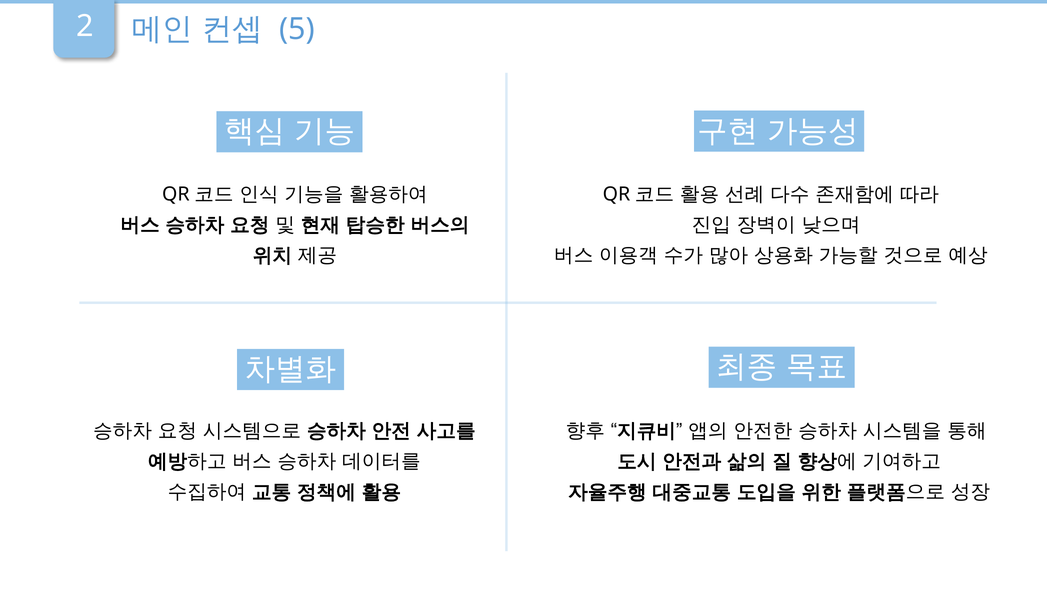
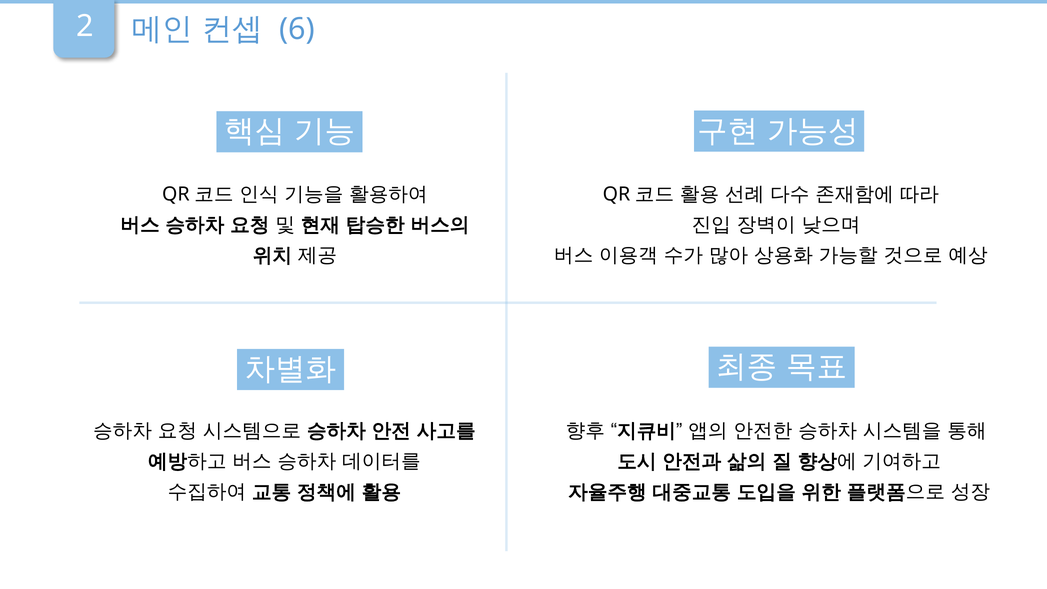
5: 5 -> 6 (297, 29)
